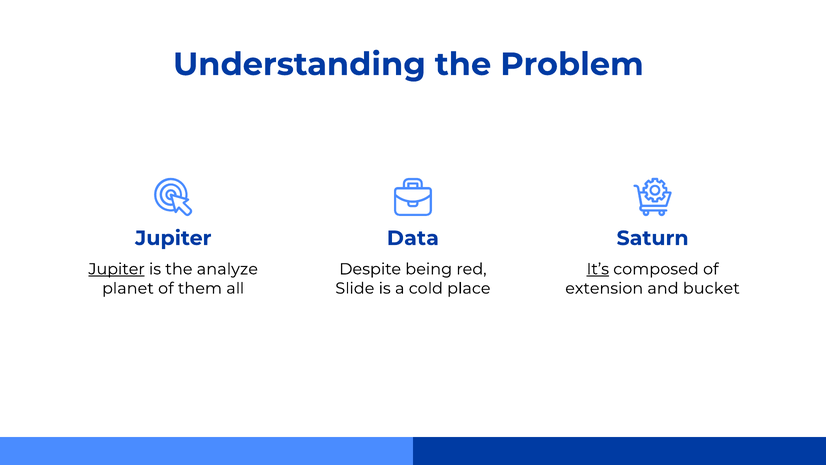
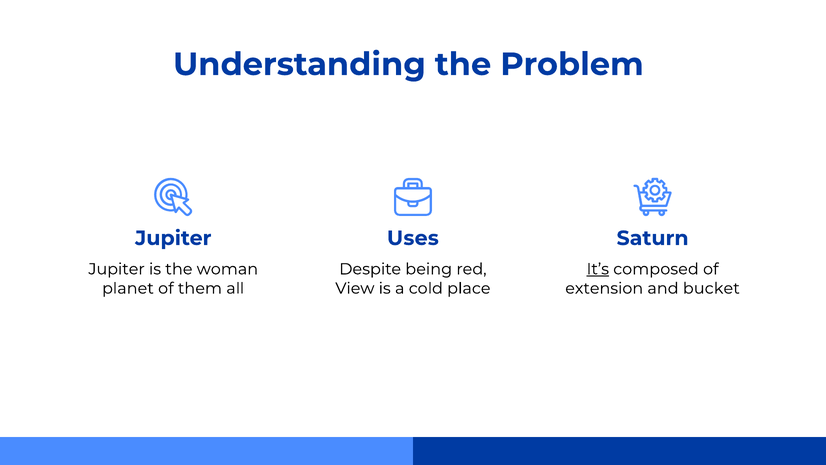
Data: Data -> Uses (413, 238)
Jupiter underline: present -> none (117, 269)
analyze: analyze -> woman (227, 269)
Slide: Slide -> View (355, 288)
